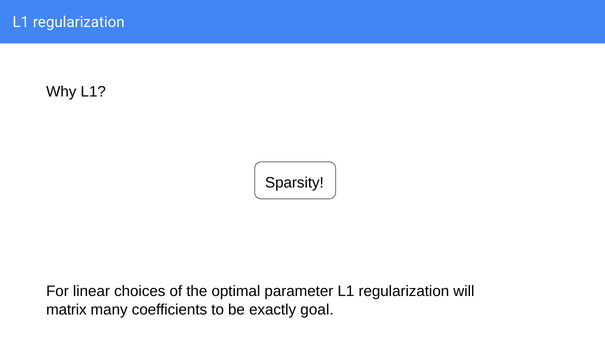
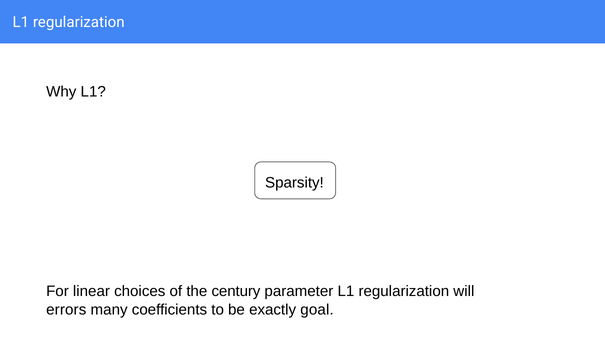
optimal: optimal -> century (236, 292)
matrix: matrix -> errors (66, 310)
